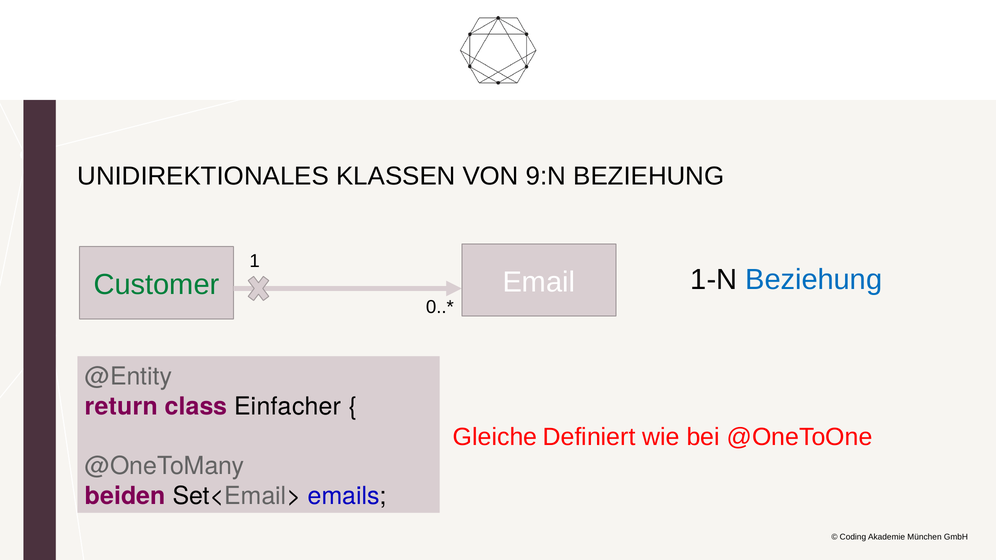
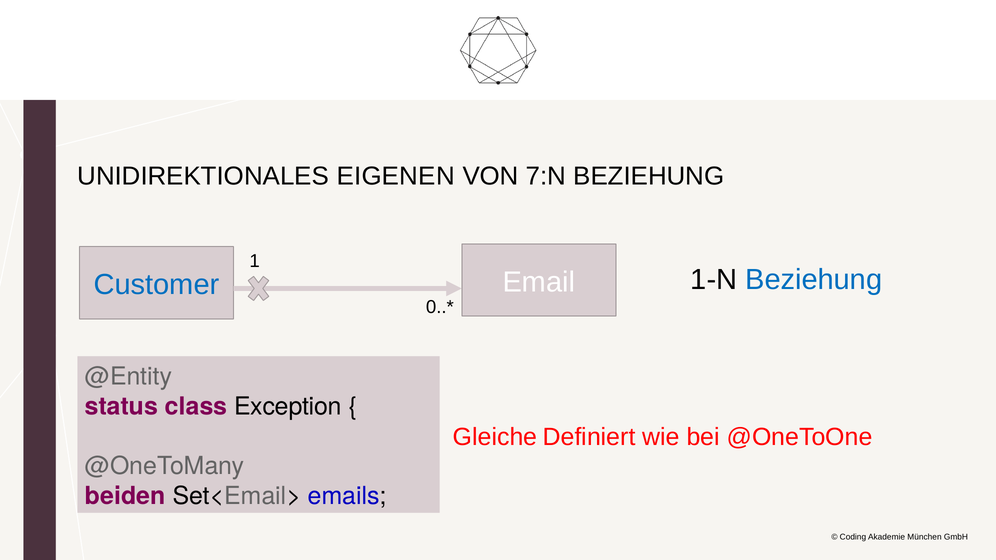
KLASSEN: KLASSEN -> EIGENEN (396, 176)
9:N: 9:N -> 7:N (546, 176)
Customer colour: green -> blue (157, 285)
return: return -> status (121, 406)
Einfacher: Einfacher -> Exception (288, 406)
